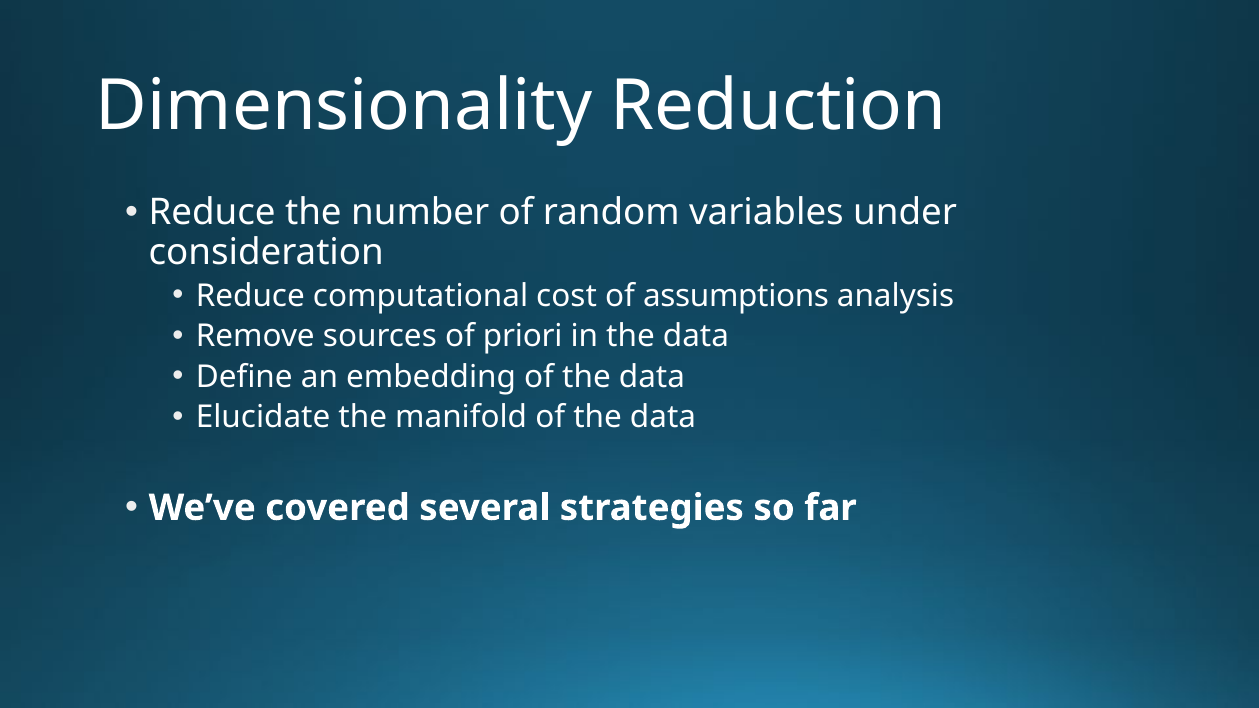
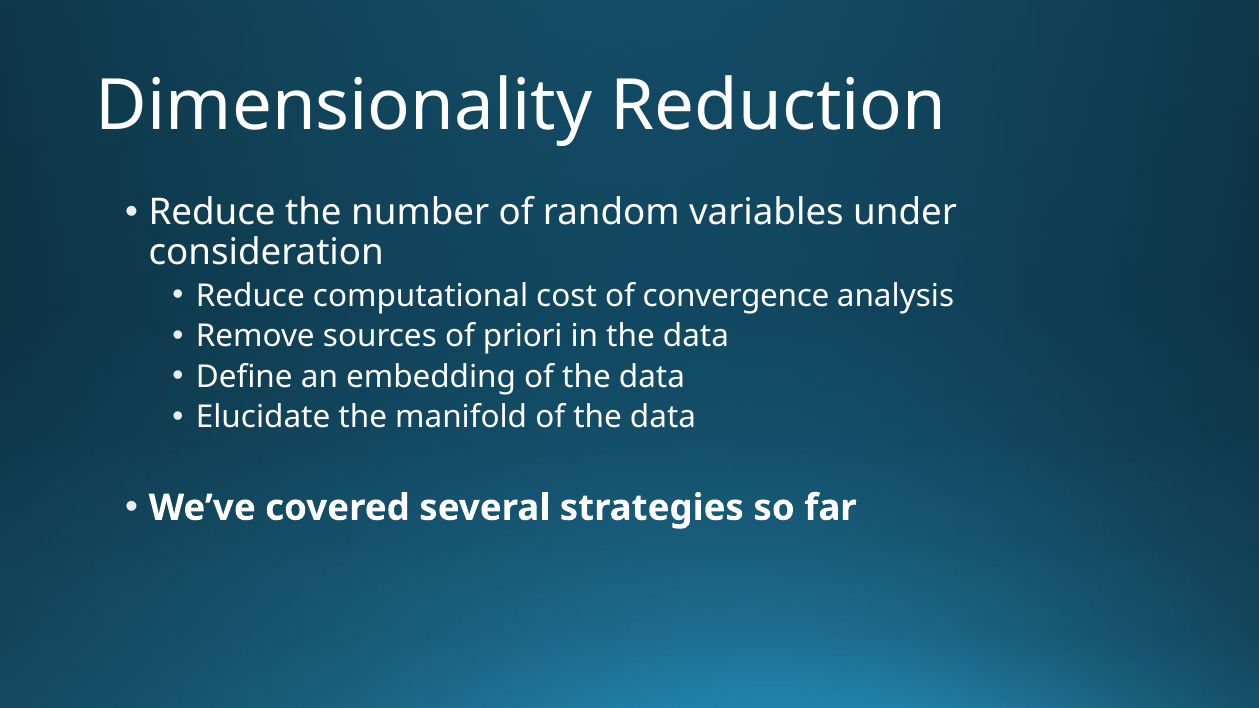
assumptions: assumptions -> convergence (736, 296)
